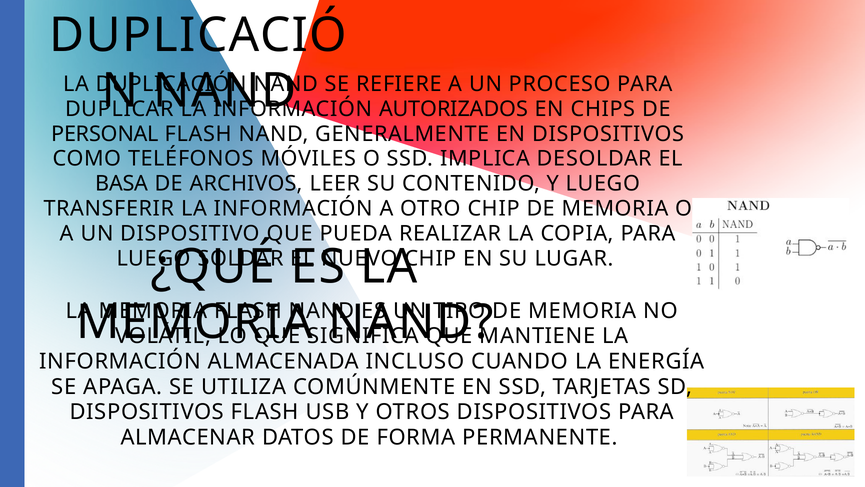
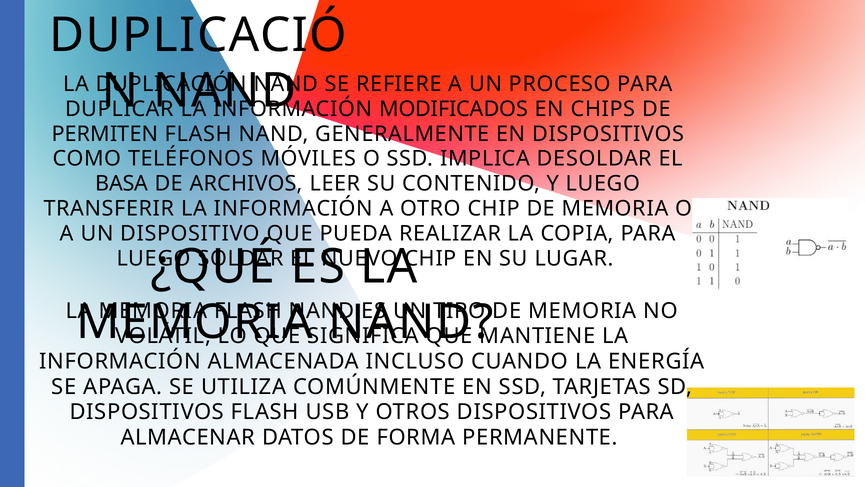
AUTORIZADOS: AUTORIZADOS -> MODIFICADOS (454, 109)
PERSONAL: PERSONAL -> PERMITEN (105, 134)
